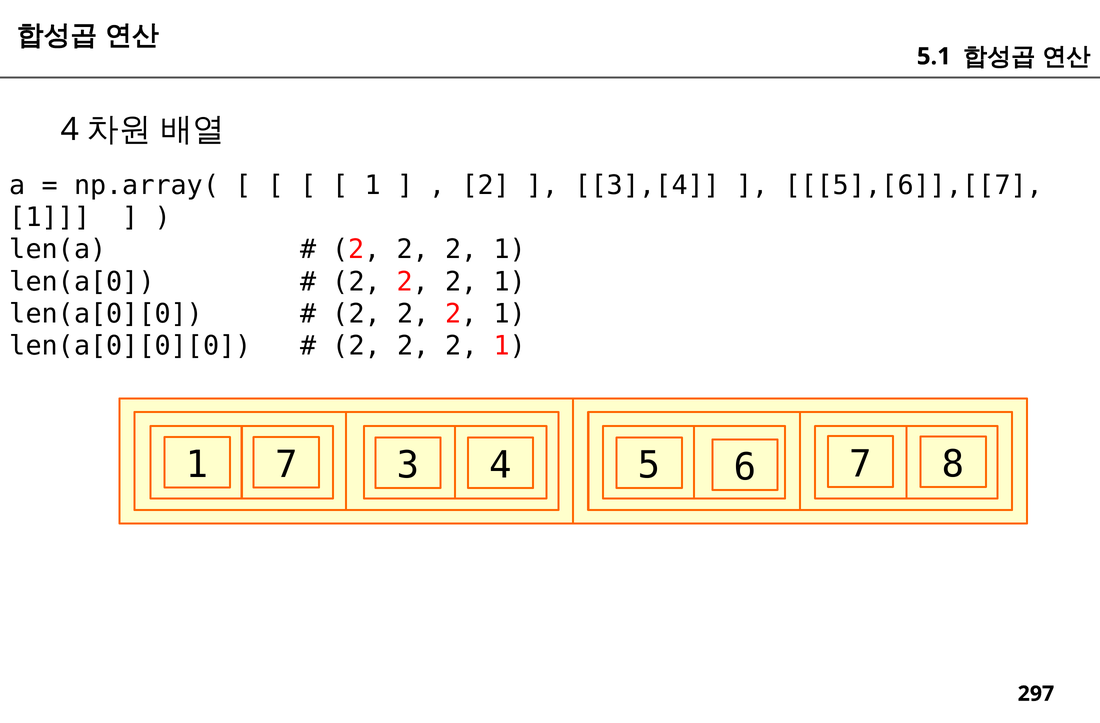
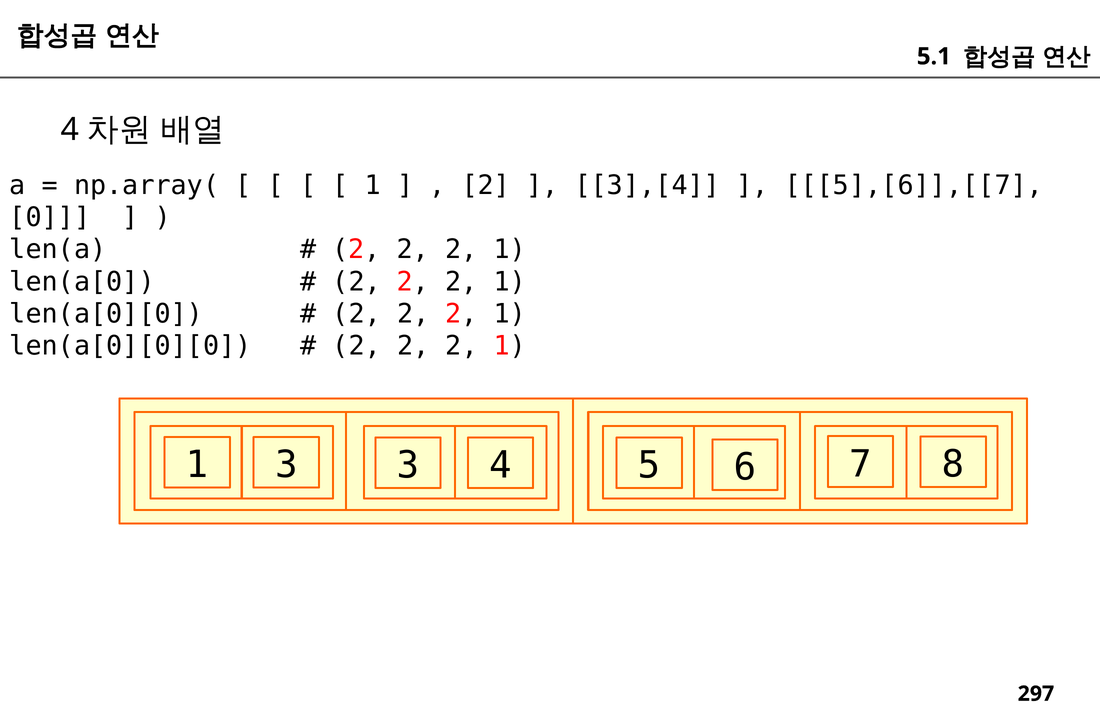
1: 1 -> 0 (50, 217)
1 7: 7 -> 3 (286, 465)
